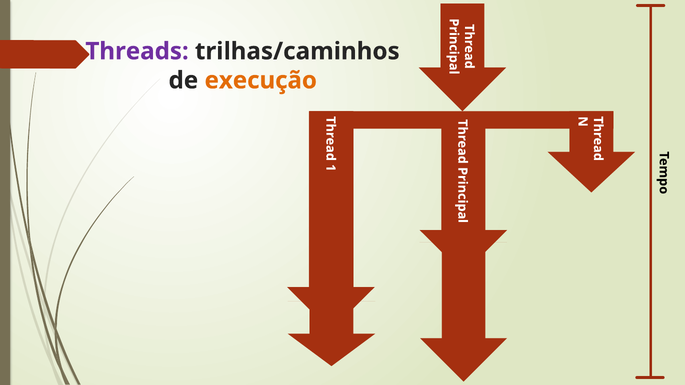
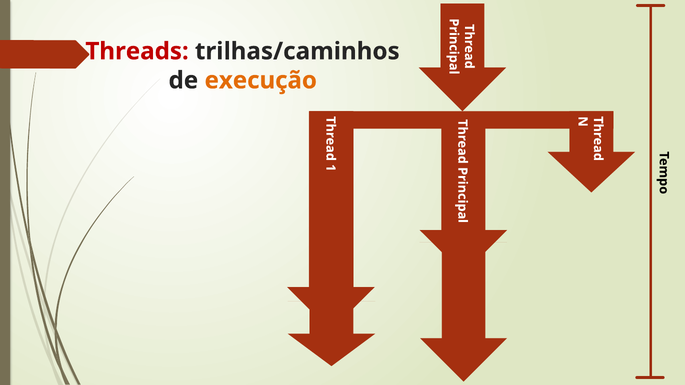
Threads colour: purple -> red (137, 51)
